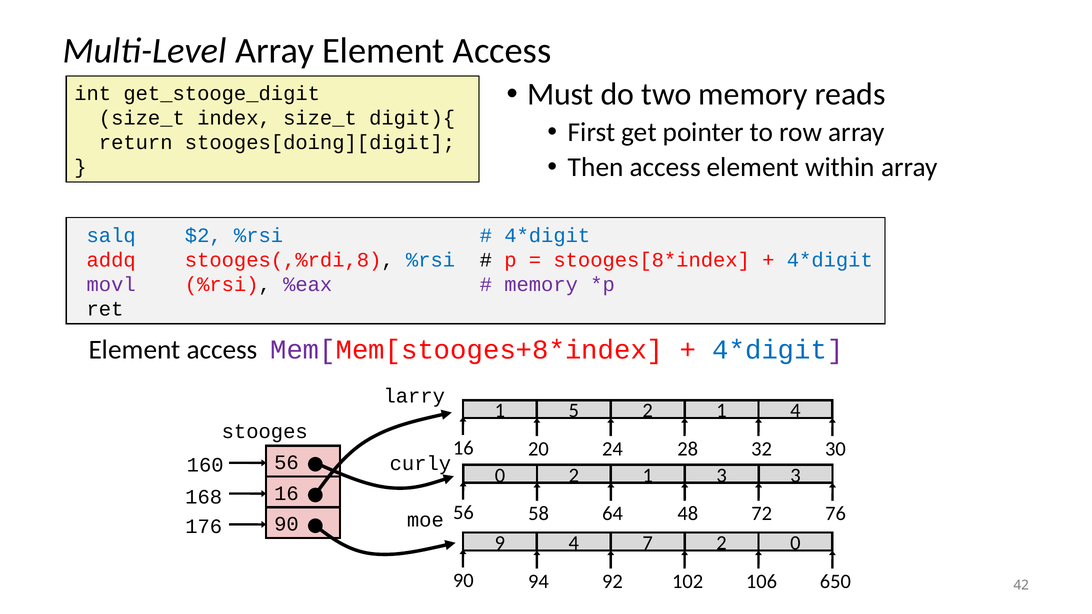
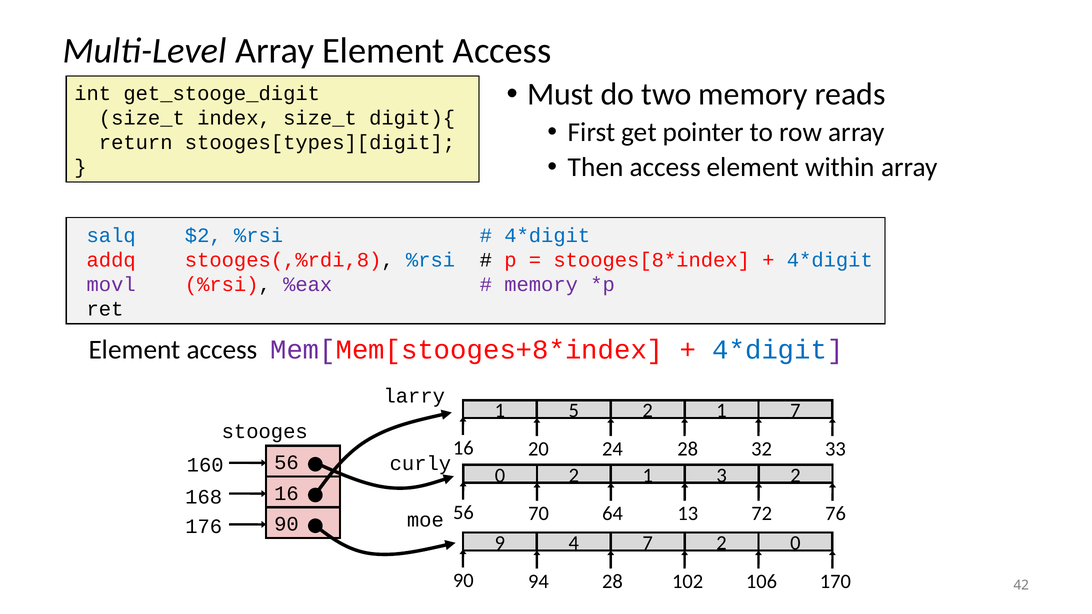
stooges[doing][digit: stooges[doing][digit -> stooges[types][digit (320, 143)
1 4: 4 -> 7 (795, 411)
30: 30 -> 33 (835, 449)
3 3: 3 -> 2 (796, 475)
58: 58 -> 70 (539, 514)
48: 48 -> 13 (688, 514)
94 92: 92 -> 28 (612, 582)
650: 650 -> 170 (835, 582)
